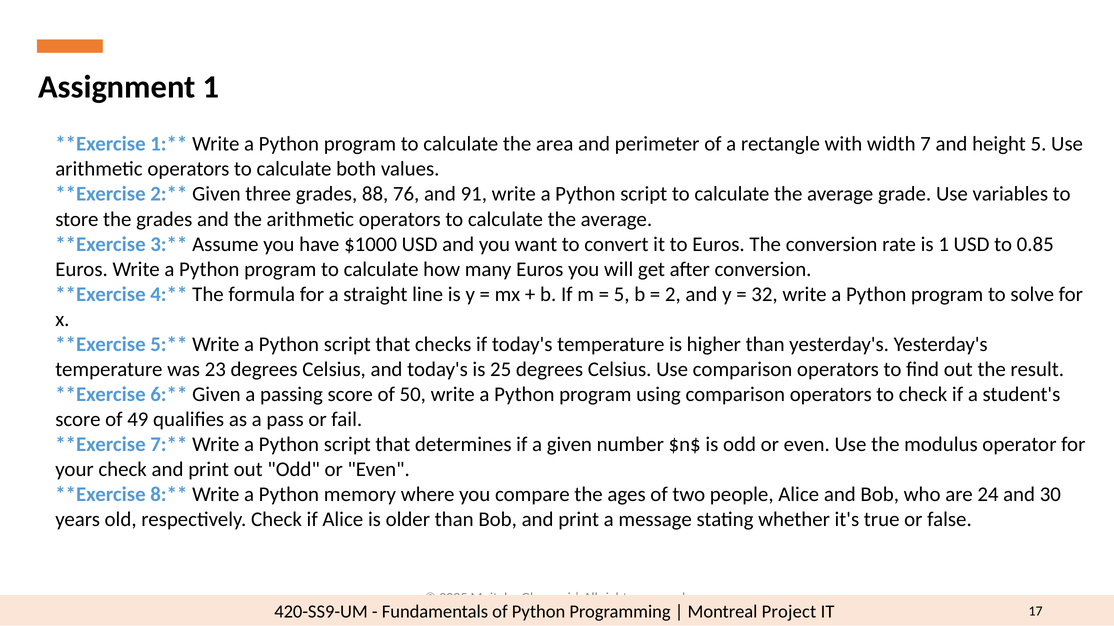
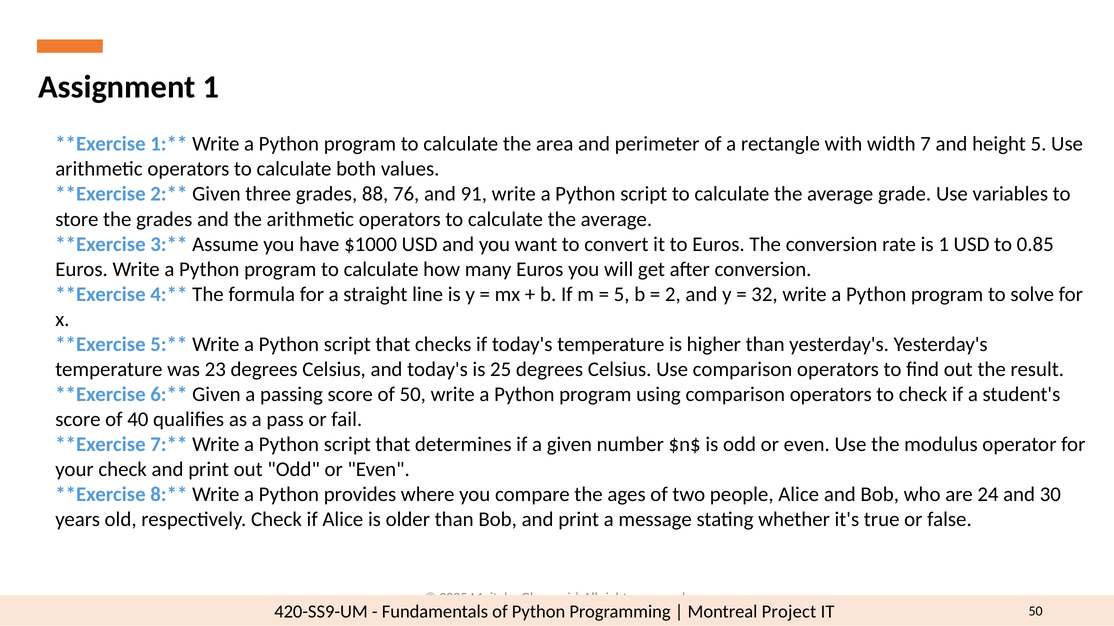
49: 49 -> 40 (138, 420)
memory: memory -> provides (360, 495)
IT 17: 17 -> 50 (1036, 612)
